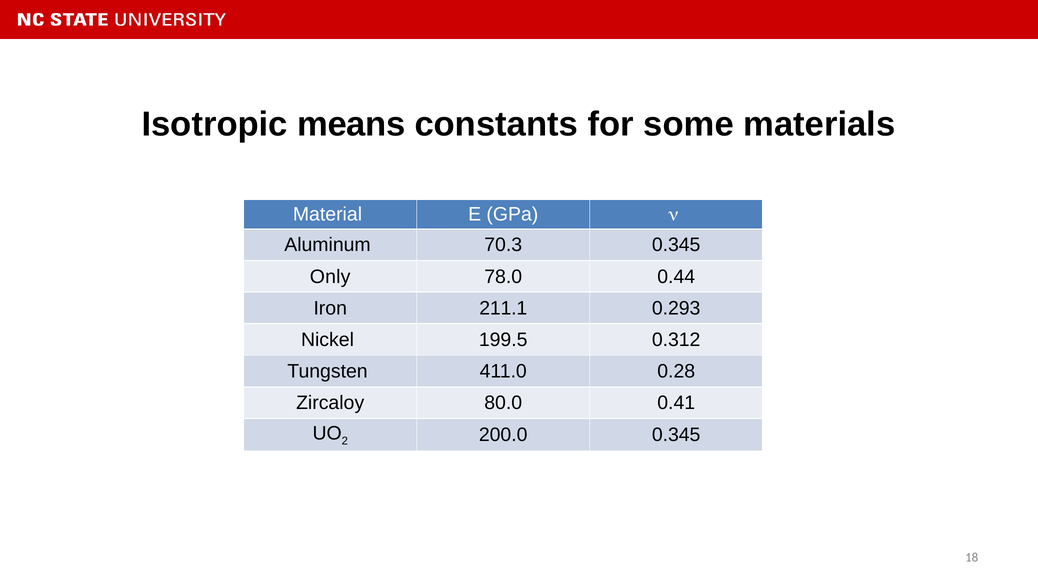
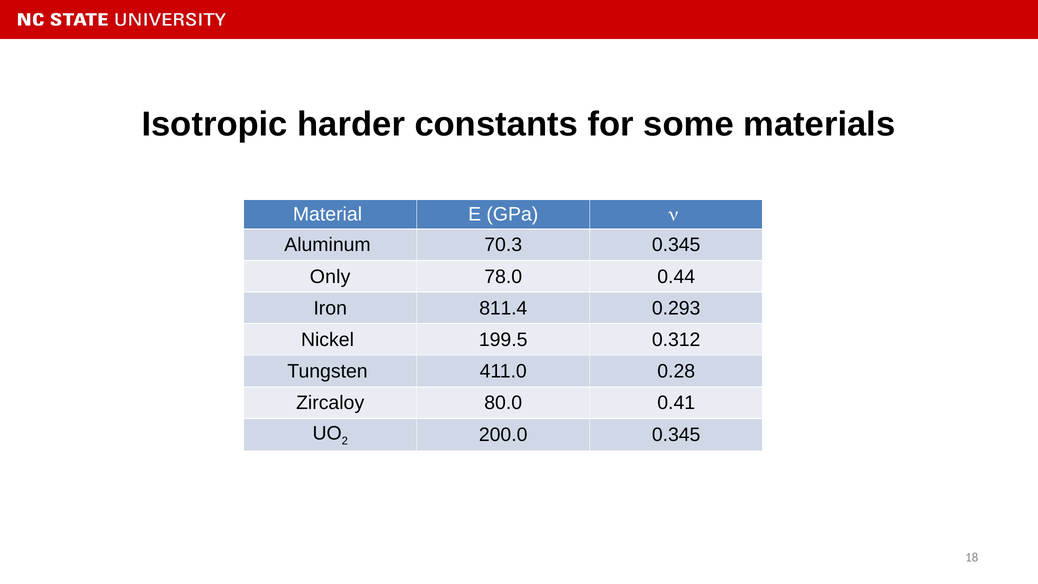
means: means -> harder (351, 125)
211.1: 211.1 -> 811.4 (503, 308)
